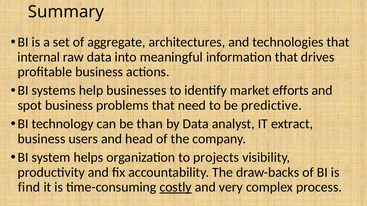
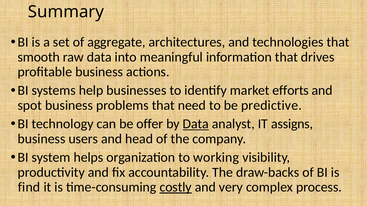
internal: internal -> smooth (39, 57)
than: than -> offer (150, 124)
Data underline: none -> present (196, 124)
extract: extract -> assigns (292, 124)
projects: projects -> working (216, 158)
